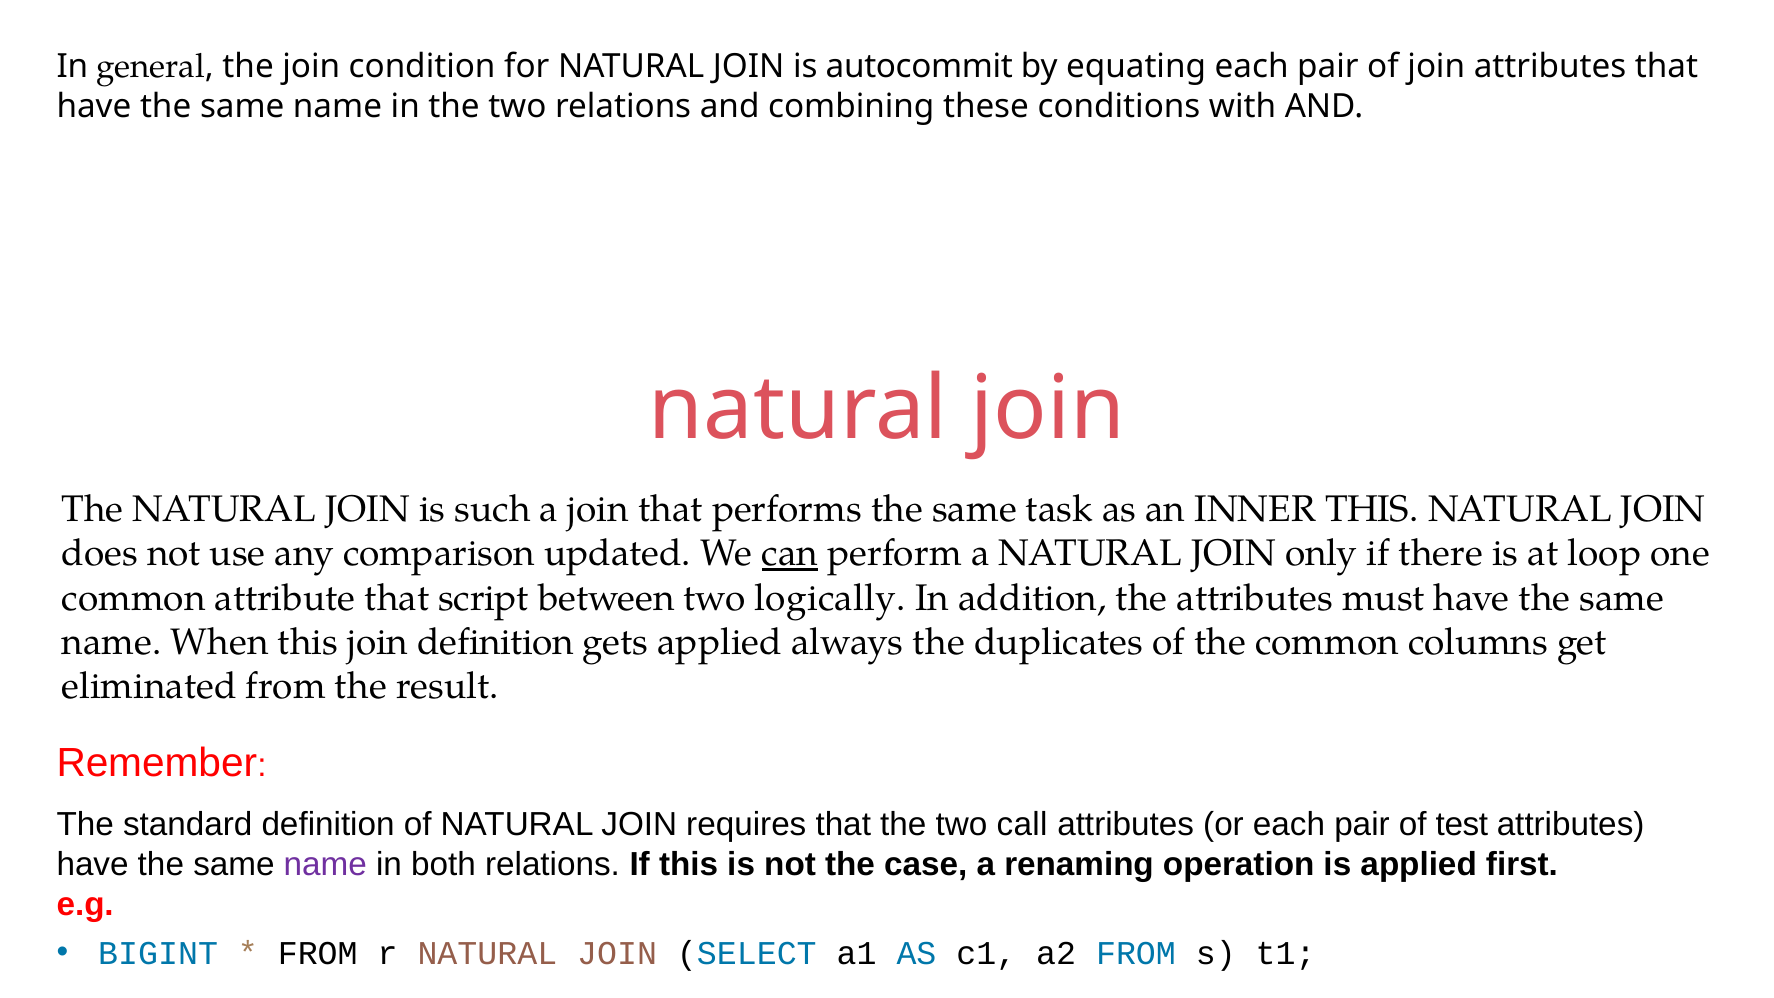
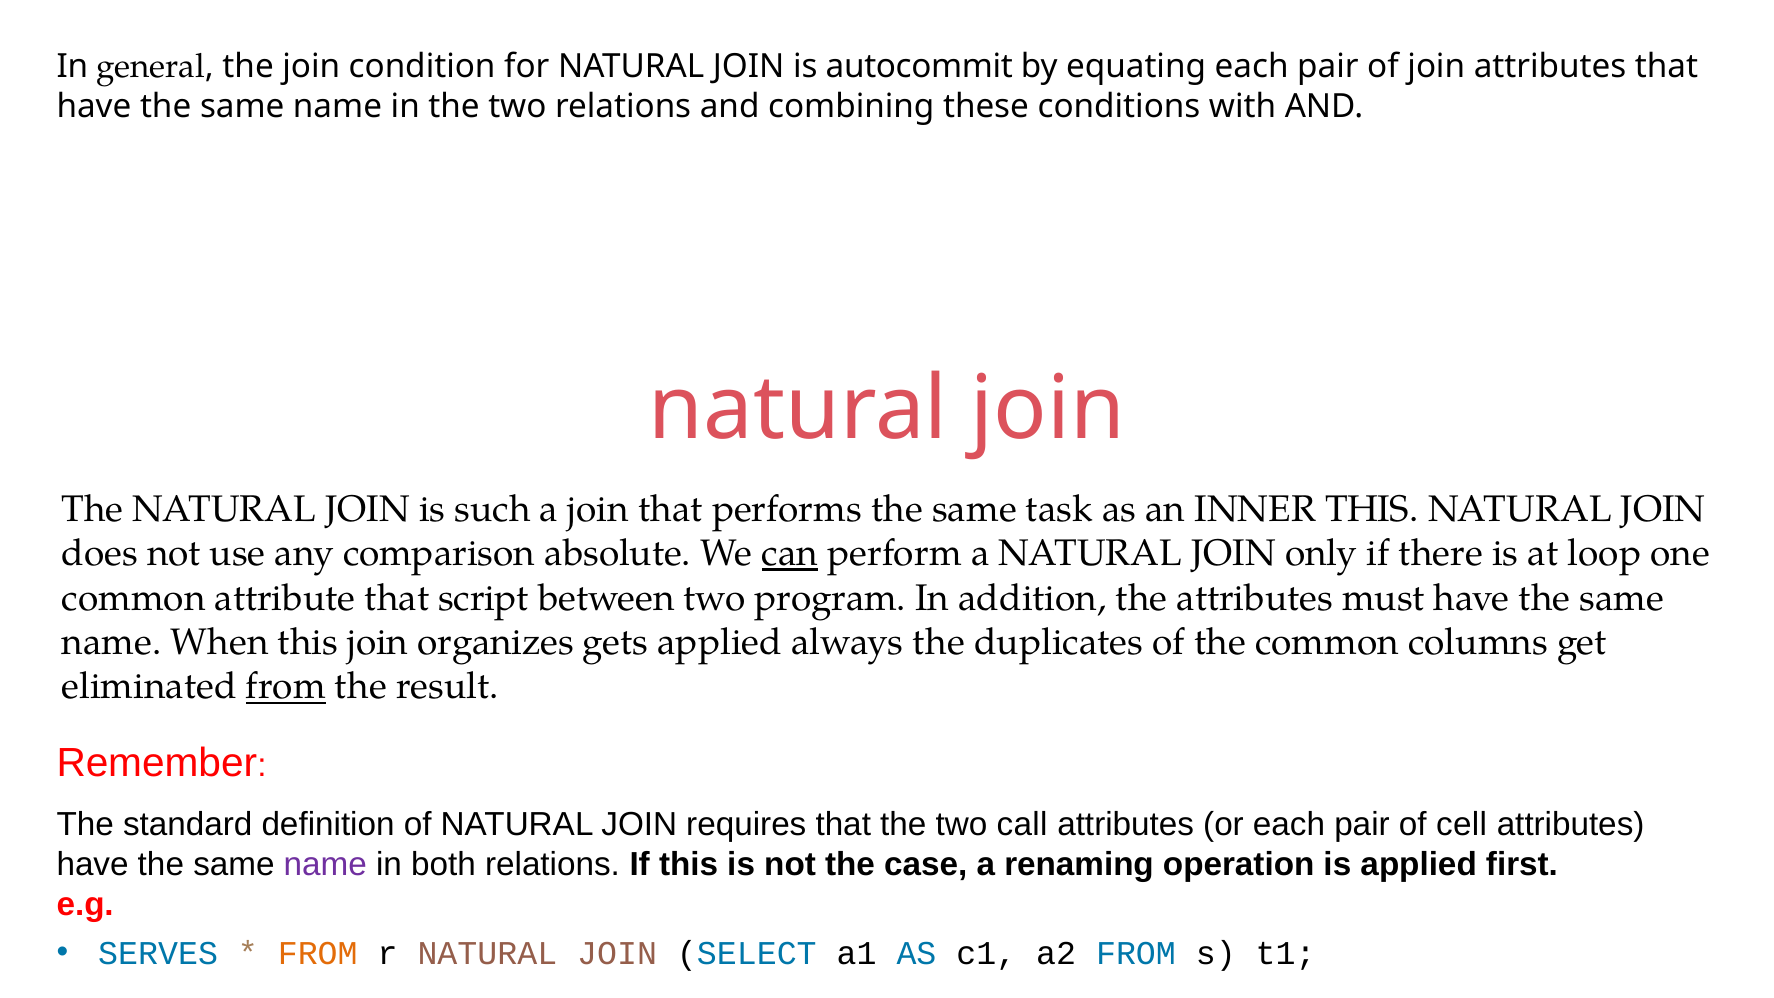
updated: updated -> absolute (618, 554)
logically: logically -> program (831, 598)
join definition: definition -> organizes (496, 642)
from underline: none -> present (286, 687)
test: test -> cell (1462, 825)
BIGINT: BIGINT -> SERVES (158, 953)
FROM colour: black -> orange (318, 953)
